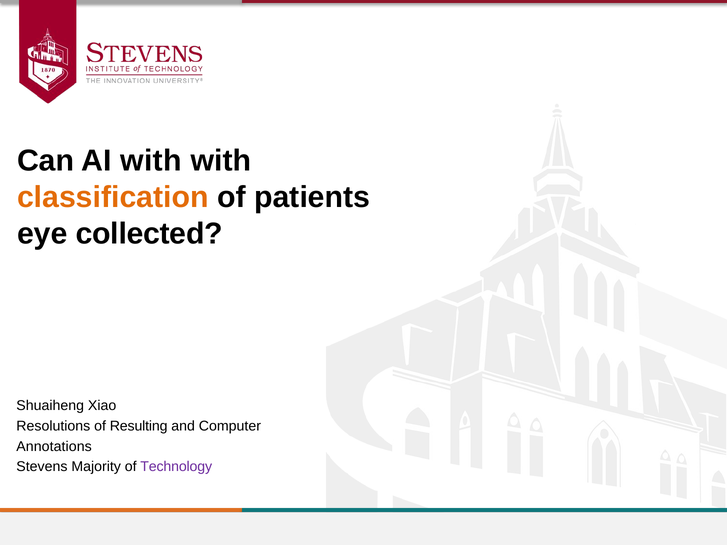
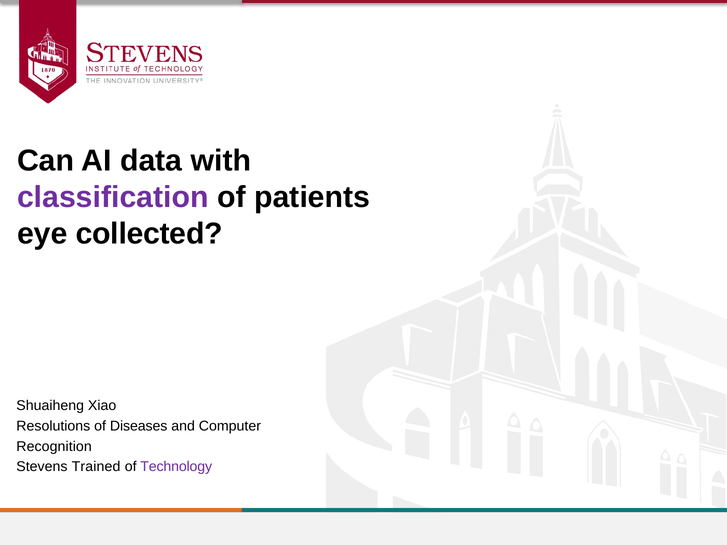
AI with: with -> data (151, 161)
classification colour: orange -> purple (113, 197)
Resulting: Resulting -> Diseases (139, 426)
Annotations: Annotations -> Recognition (54, 447)
Majority: Majority -> Trained (96, 467)
